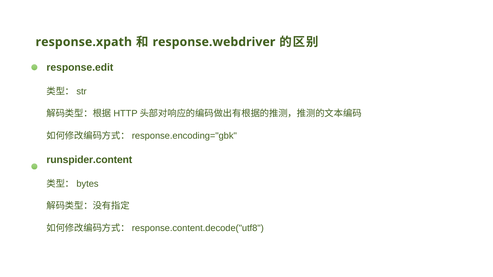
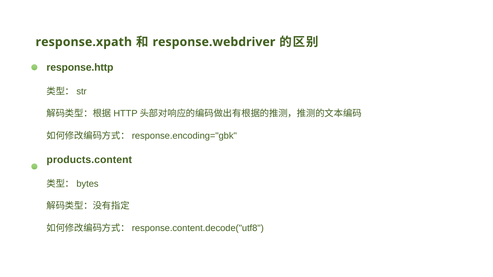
response.edit: response.edit -> response.http (80, 67)
runspider.content: runspider.content -> products.content (89, 160)
